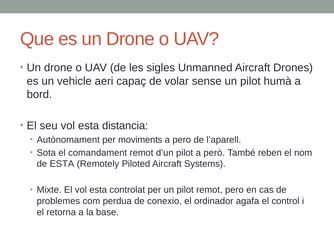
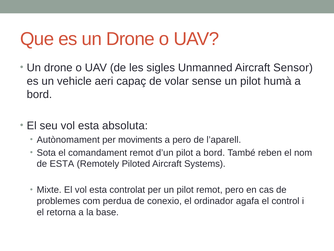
Drones: Drones -> Sensor (293, 68)
distancia: distancia -> absoluta (125, 125)
pilot a però: però -> bord (214, 152)
